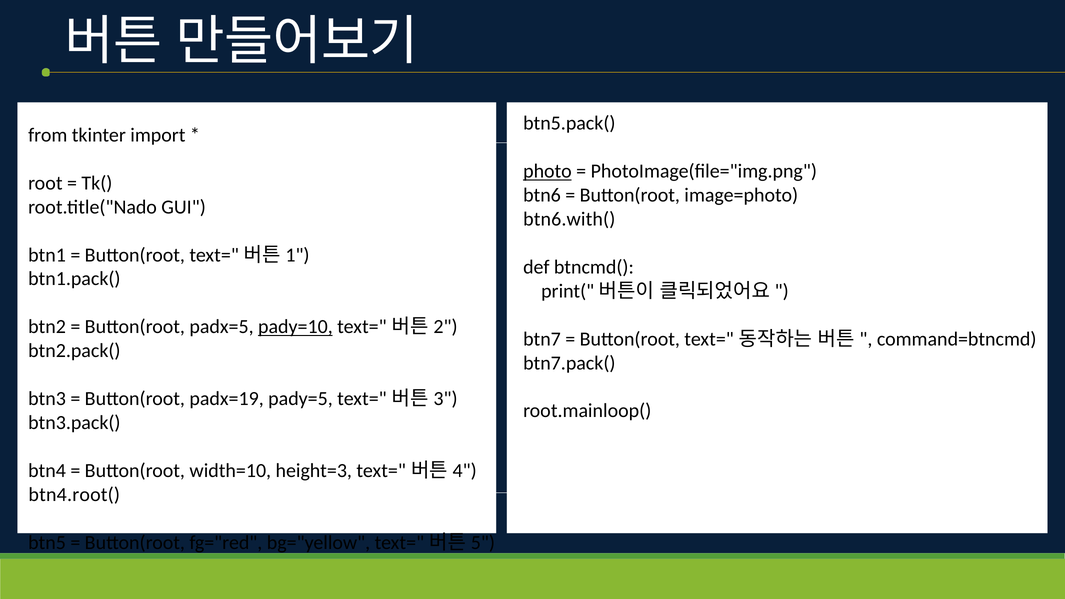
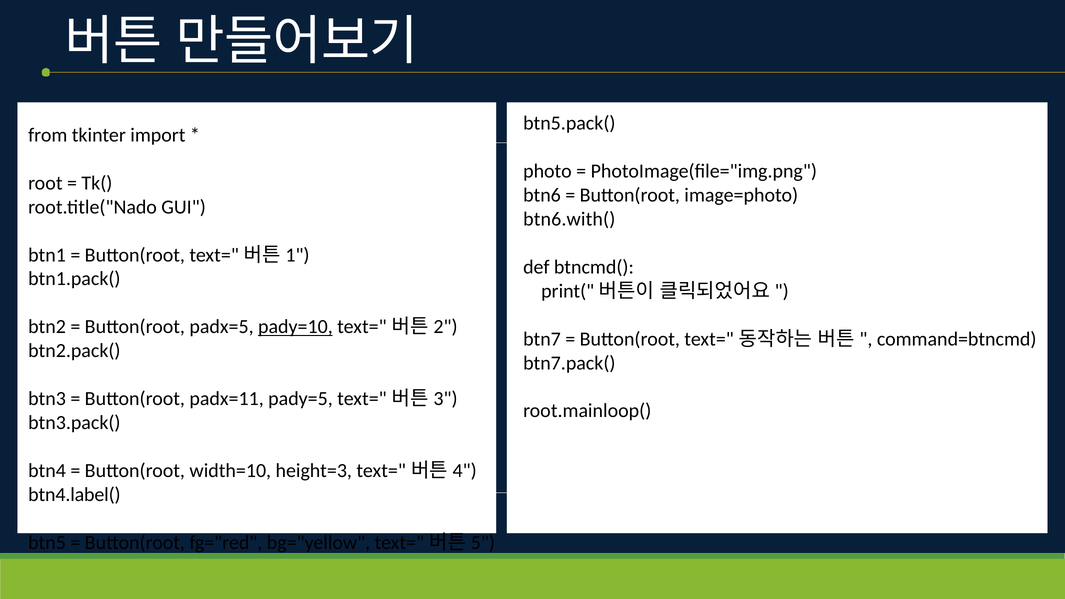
photo underline: present -> none (547, 171)
padx=19: padx=19 -> padx=11 (227, 399)
btn4.root(: btn4.root( -> btn4.label( (74, 495)
